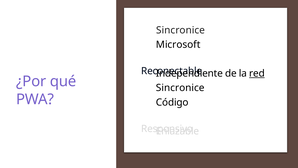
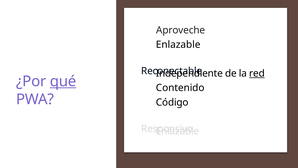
Sincronice: Sincronice -> Aproveche (181, 30)
Microsoft: Microsoft -> Enlazable (178, 44)
qué underline: none -> present (63, 81)
Sincronice: Sincronice -> Contenido (180, 88)
